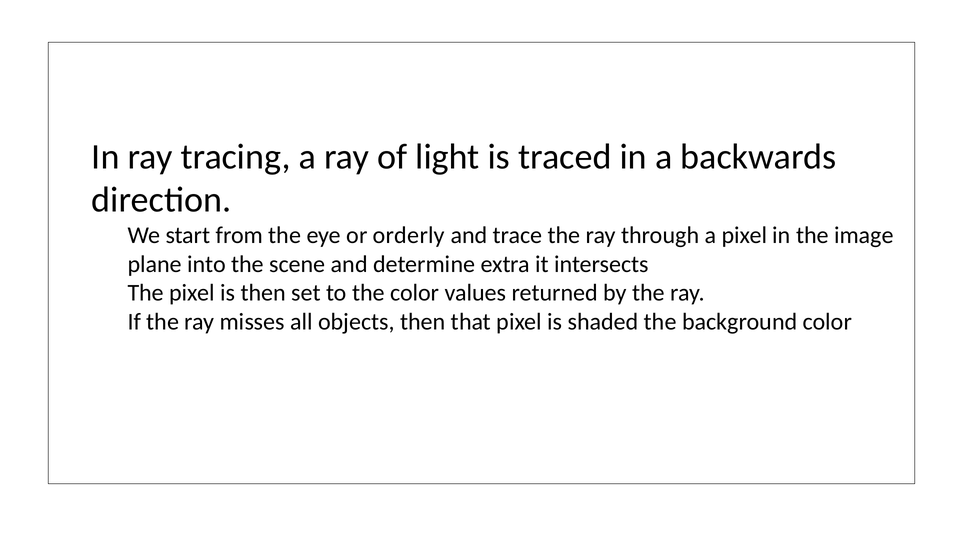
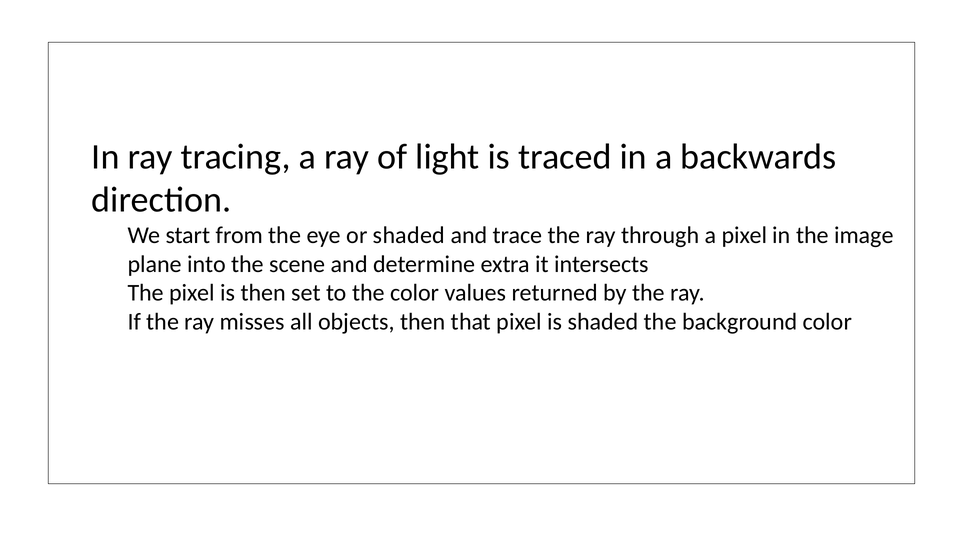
or orderly: orderly -> shaded (409, 236)
